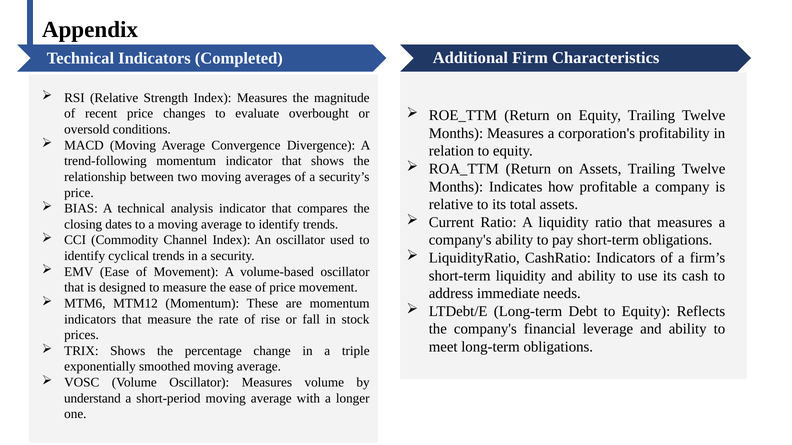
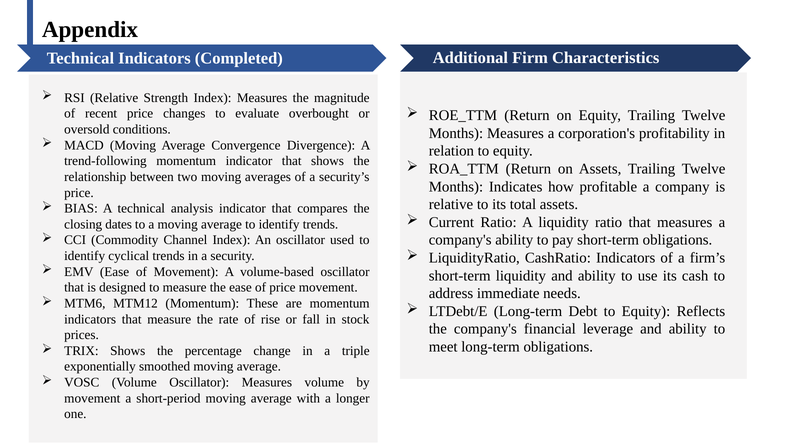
understand: understand -> movement (92, 399)
